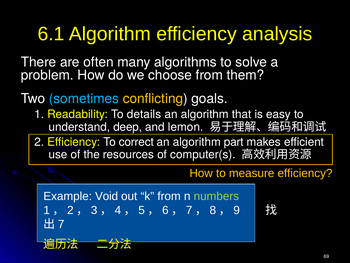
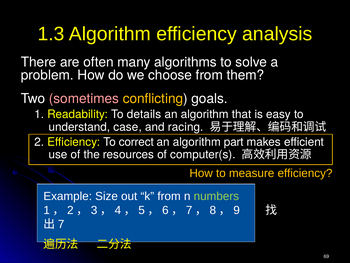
6.1: 6.1 -> 1.3 (51, 34)
sometimes colour: light blue -> pink (84, 98)
deep: deep -> case (128, 127)
lemon: lemon -> racing (186, 127)
Void: Void -> Size (107, 196)
